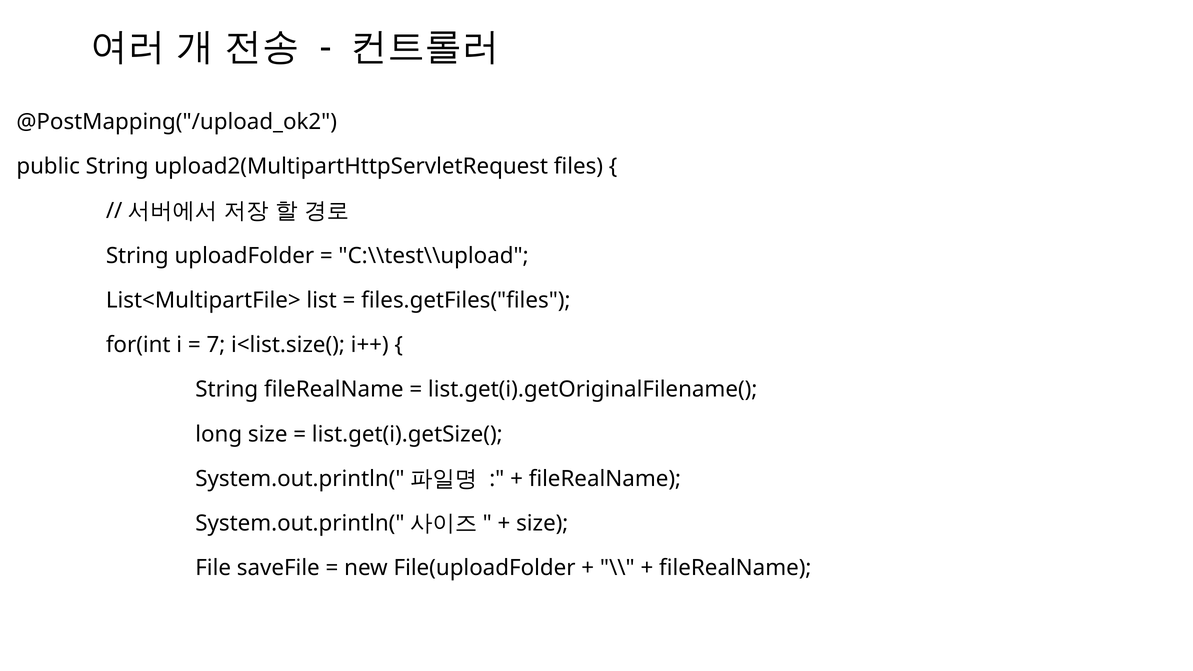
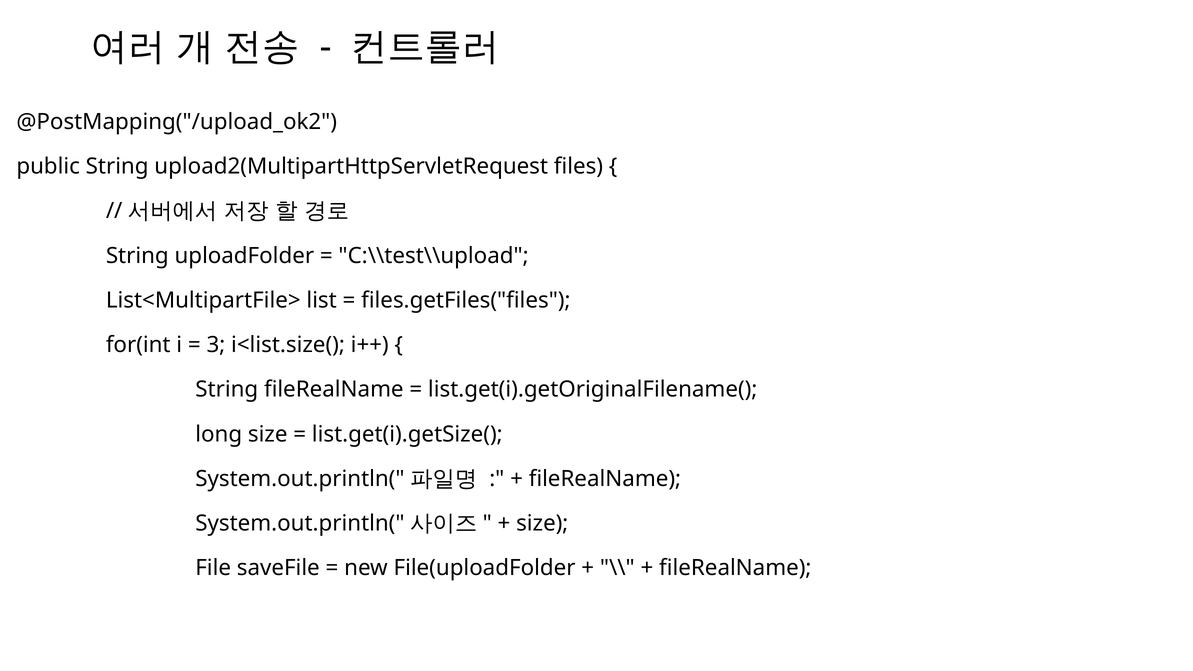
7: 7 -> 3 (216, 345)
